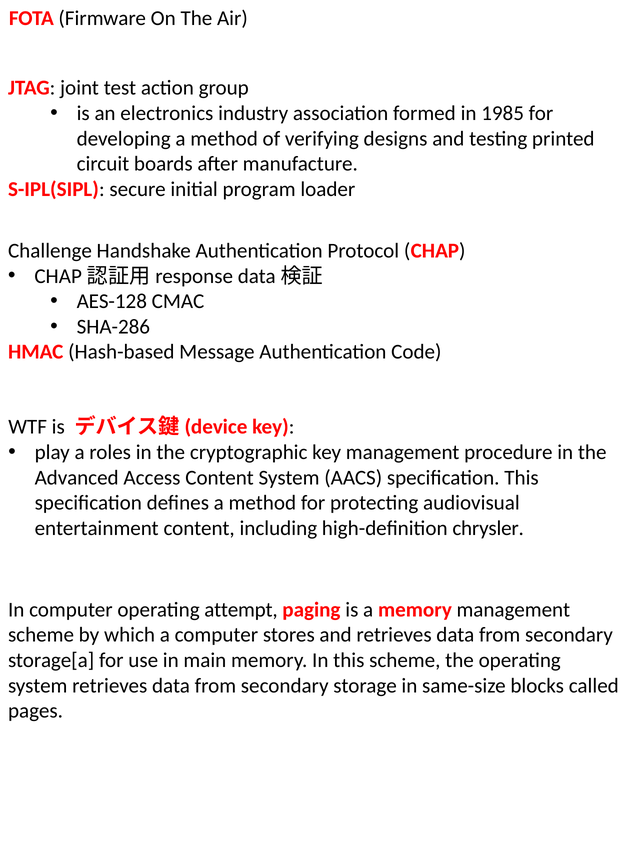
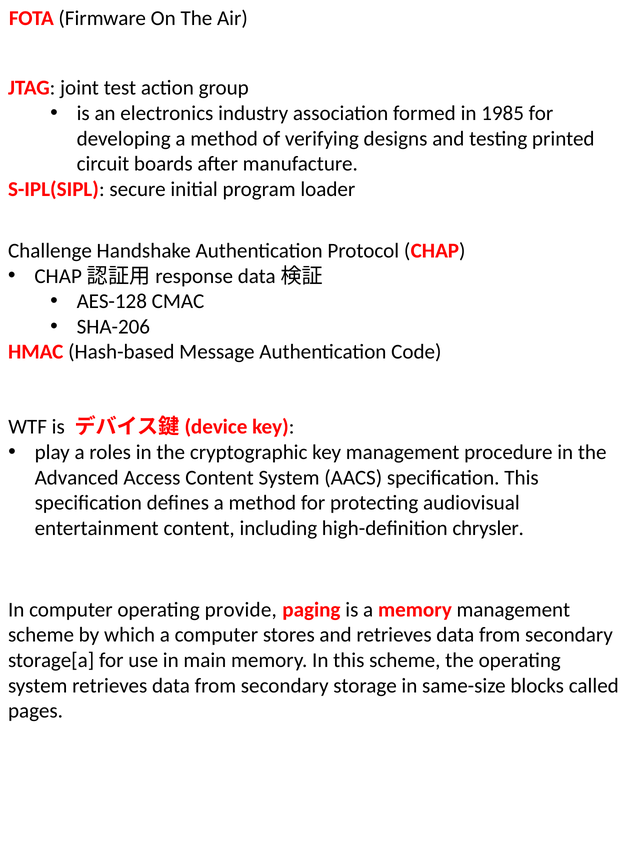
SHA-286: SHA-286 -> SHA-206 (113, 327)
attempt: attempt -> provide (241, 610)
